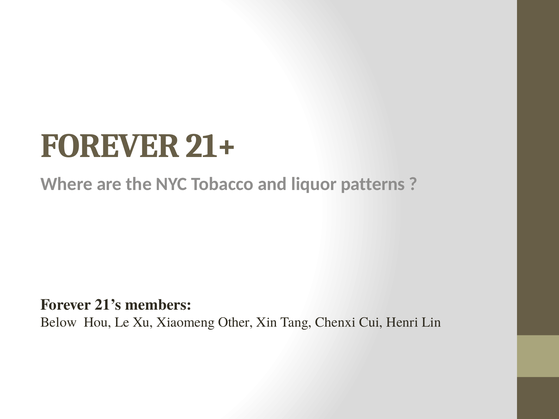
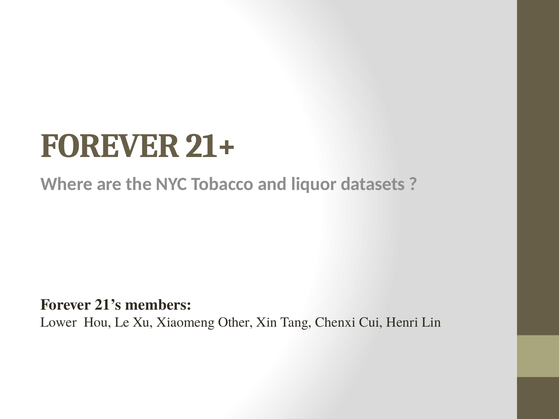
patterns: patterns -> datasets (373, 184)
Below: Below -> Lower (59, 323)
